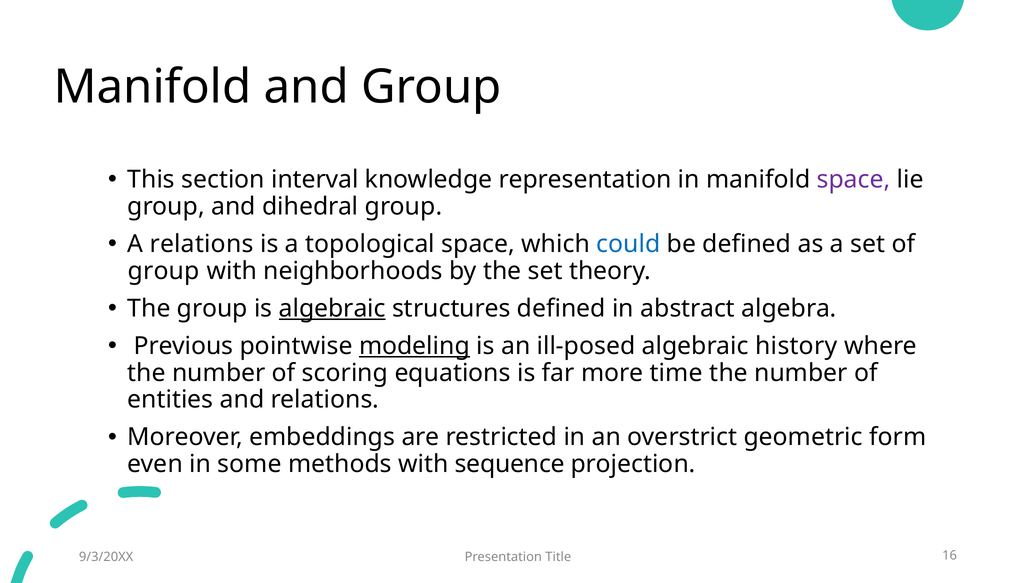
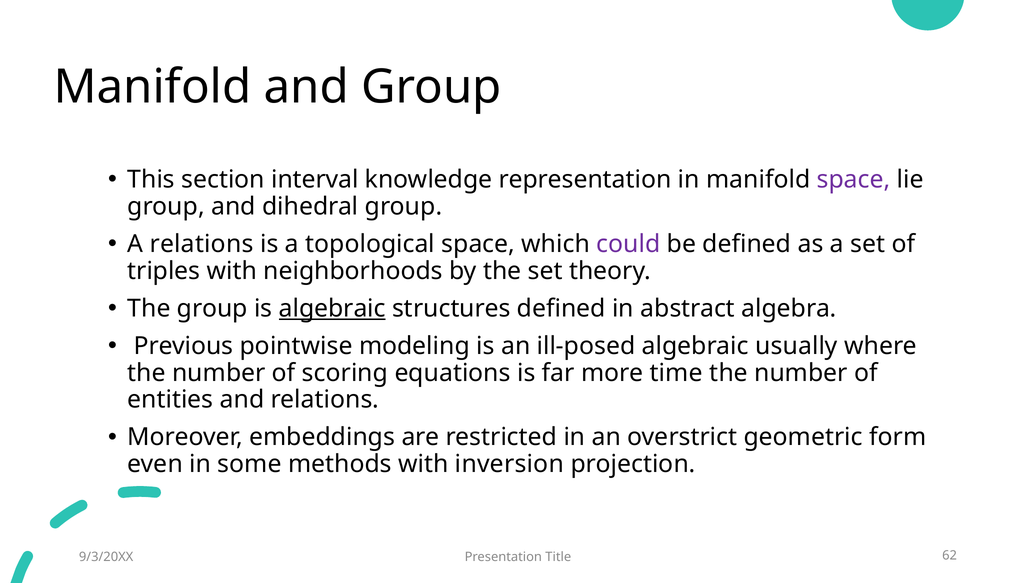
could colour: blue -> purple (628, 244)
group: group -> triples (164, 271)
modeling underline: present -> none (414, 346)
history: history -> usually (796, 346)
sequence: sequence -> inversion (509, 464)
16: 16 -> 62 (950, 555)
